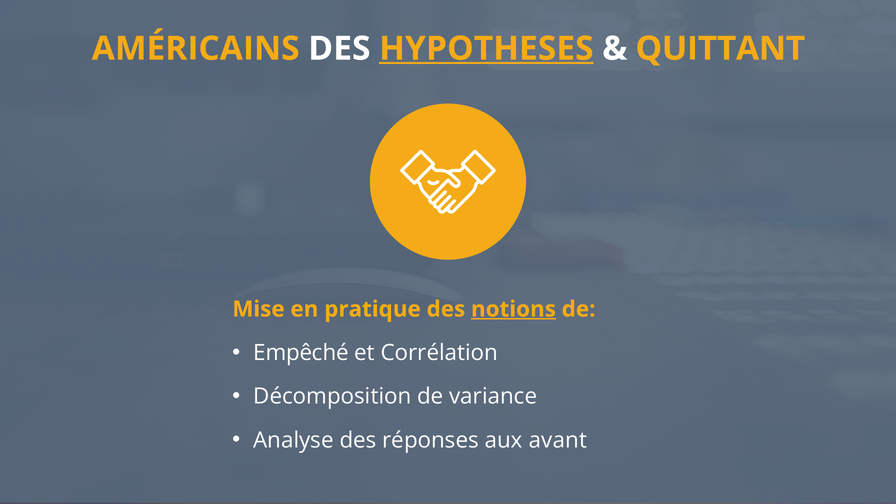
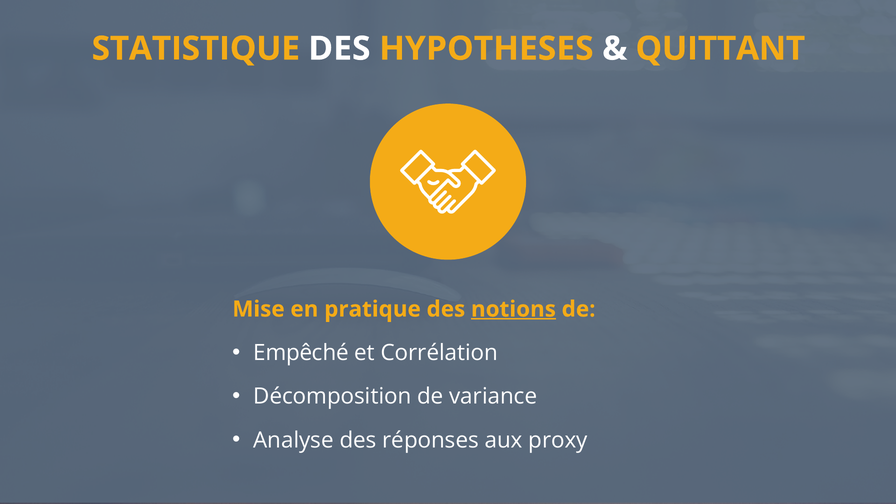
AMÉRICAINS: AMÉRICAINS -> STATISTIQUE (196, 49)
HYPOTHESES underline: present -> none (486, 49)
avant: avant -> proxy (558, 440)
